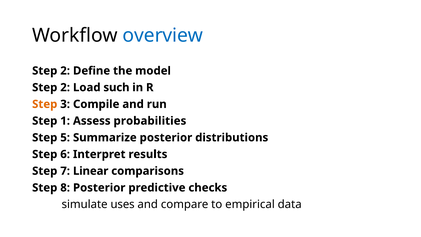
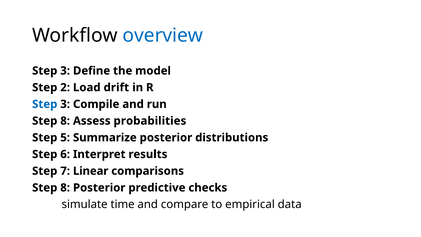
2: 2 -> 3 (65, 71)
such: such -> drift (116, 87)
Step colour: orange -> blue (45, 104)
1: 1 -> 8 (65, 121)
uses: uses -> time (123, 204)
